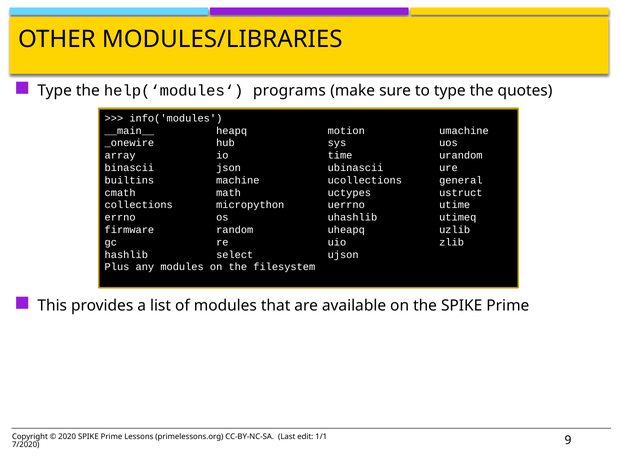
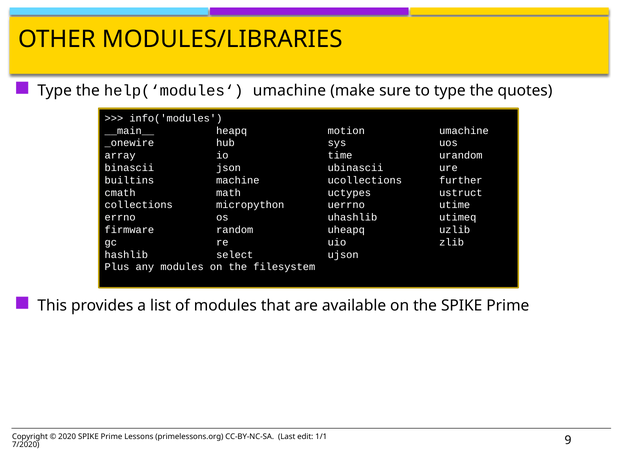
help(‘modules‘ programs: programs -> umachine (289, 91)
general: general -> further (461, 180)
